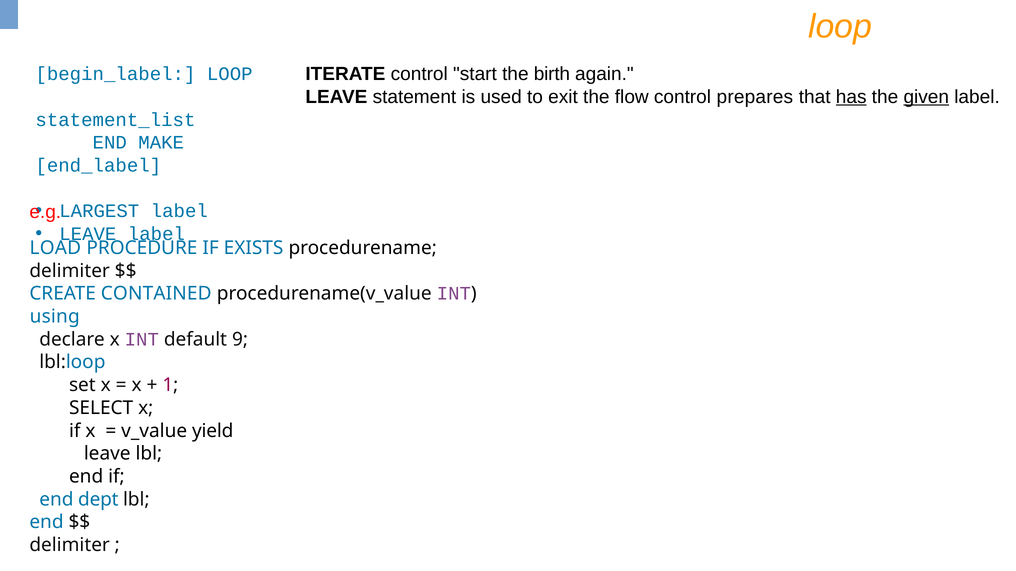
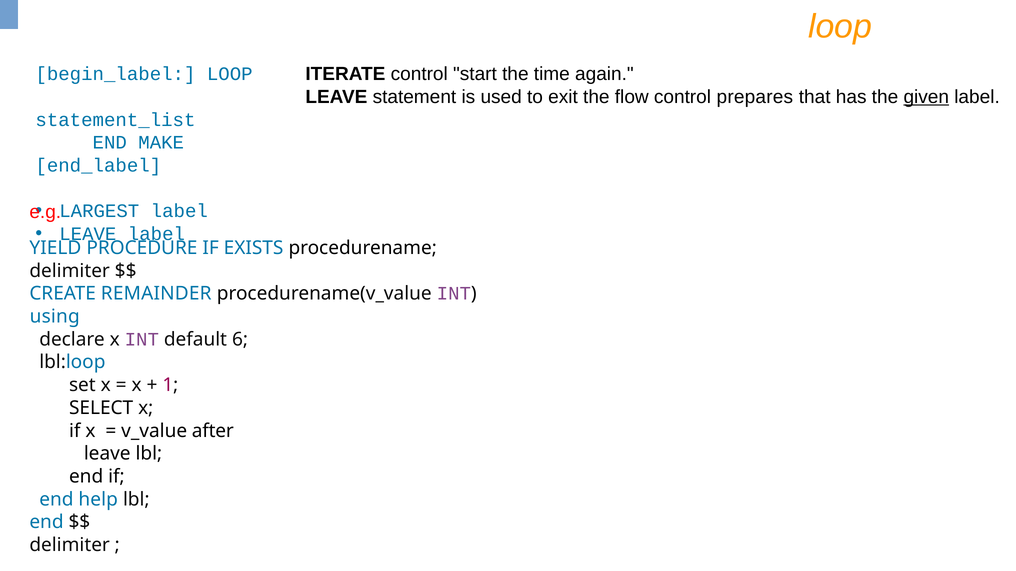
birth: birth -> time (552, 74)
has underline: present -> none (851, 97)
LOAD: LOAD -> YIELD (55, 248)
CONTAINED: CONTAINED -> REMAINDER (156, 294)
9: 9 -> 6 (240, 340)
yield: yield -> after (213, 431)
dept: dept -> help (98, 500)
